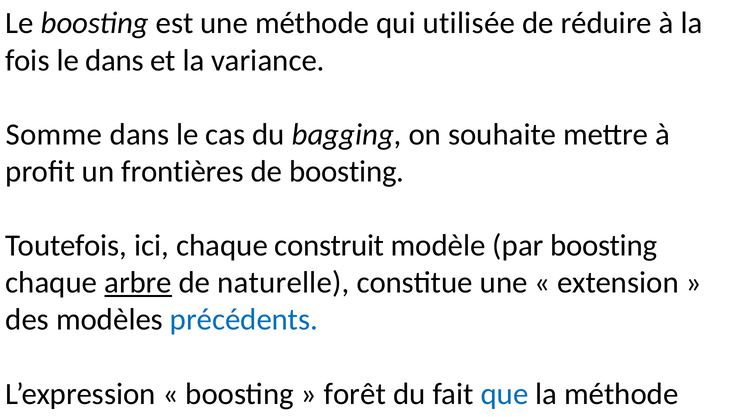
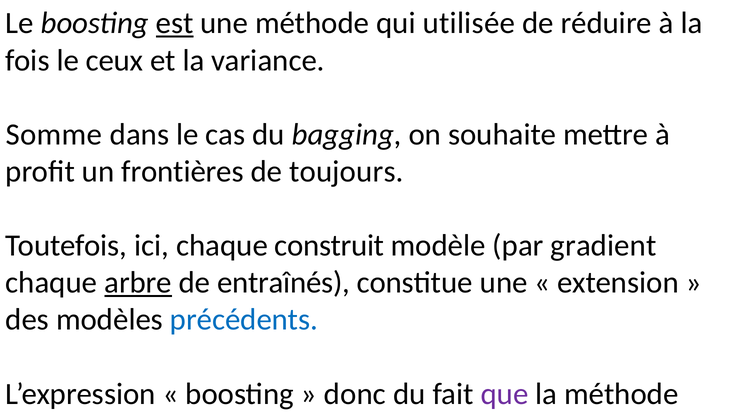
est underline: none -> present (175, 23)
le dans: dans -> ceux (115, 60)
de boosting: boosting -> toujours (346, 172)
par boosting: boosting -> gradient (604, 246)
naturelle: naturelle -> entraînés (284, 283)
forêt: forêt -> donc (355, 394)
que colour: blue -> purple (505, 394)
